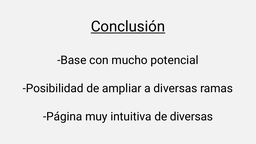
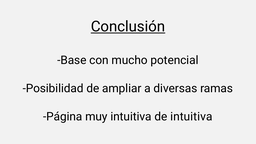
de diversas: diversas -> intuitiva (191, 117)
